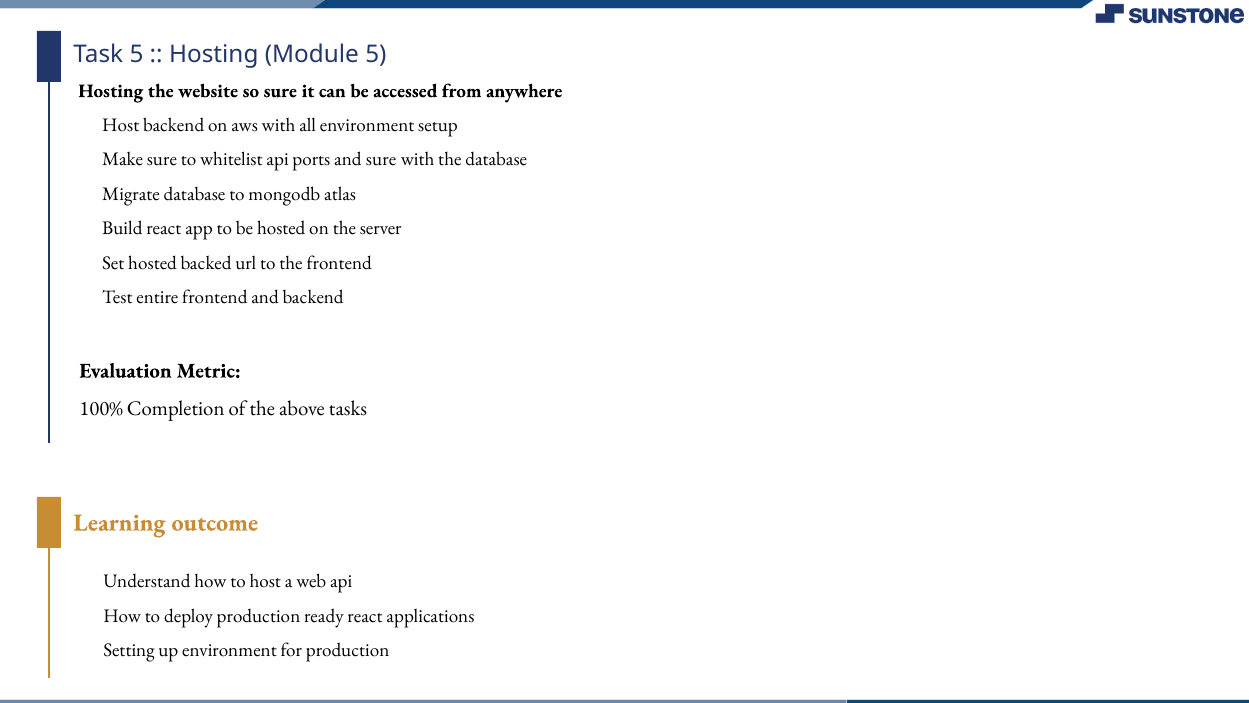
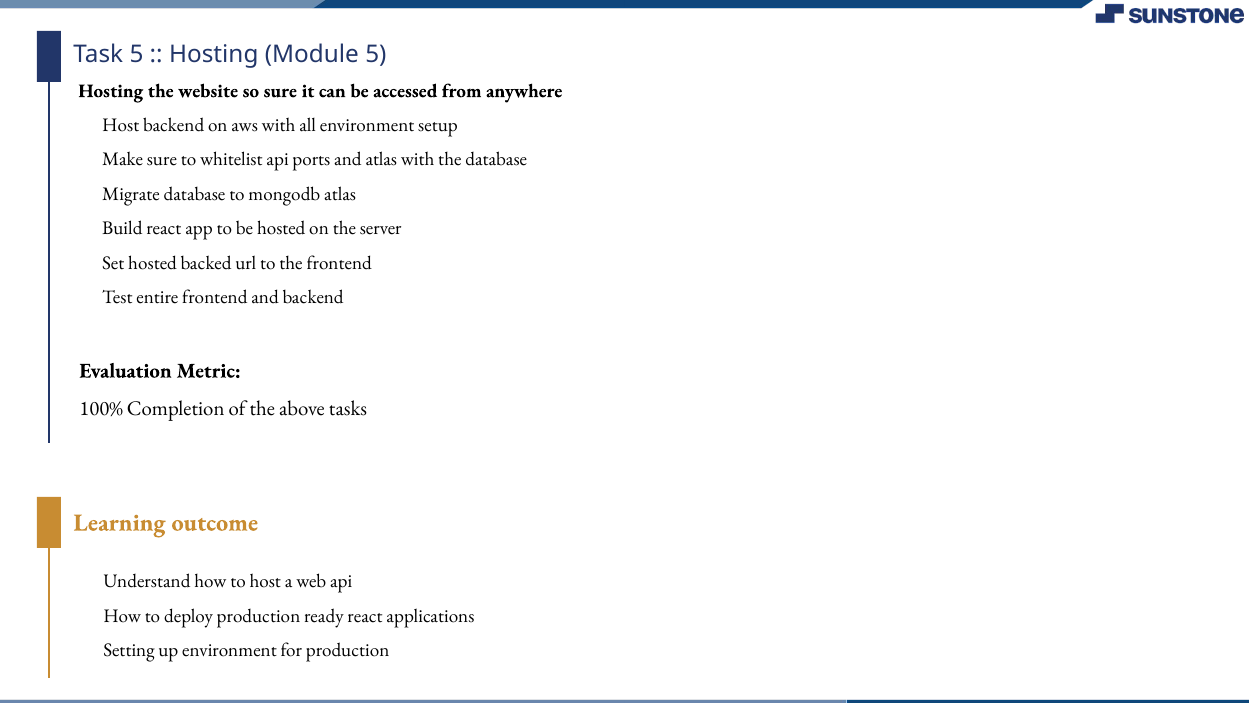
and sure: sure -> atlas (381, 159)
